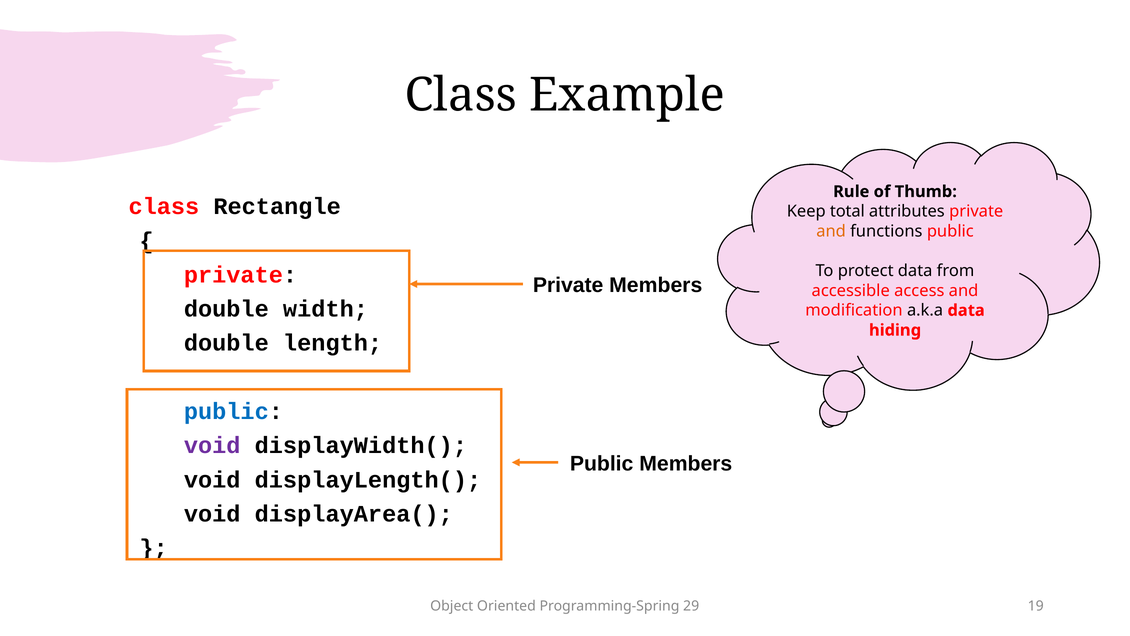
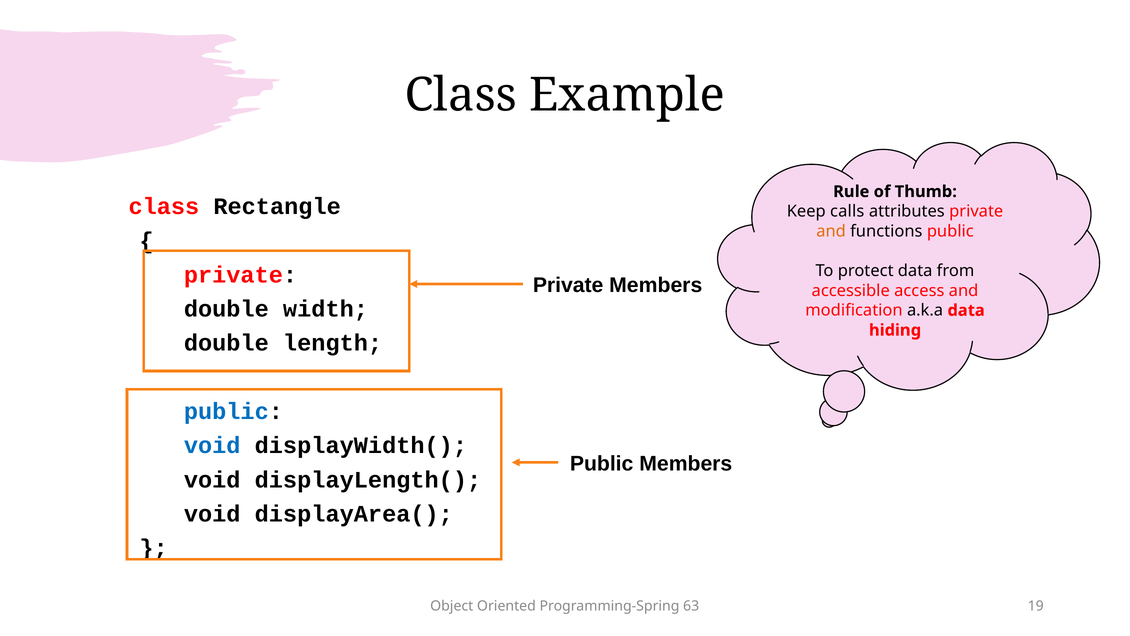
total: total -> calls (847, 211)
void colour: purple -> blue (212, 445)
29: 29 -> 63 (691, 606)
